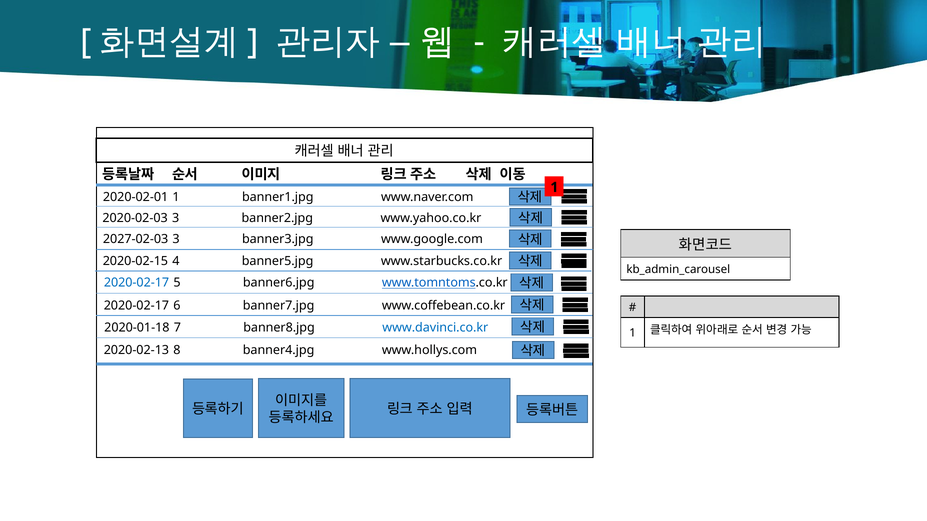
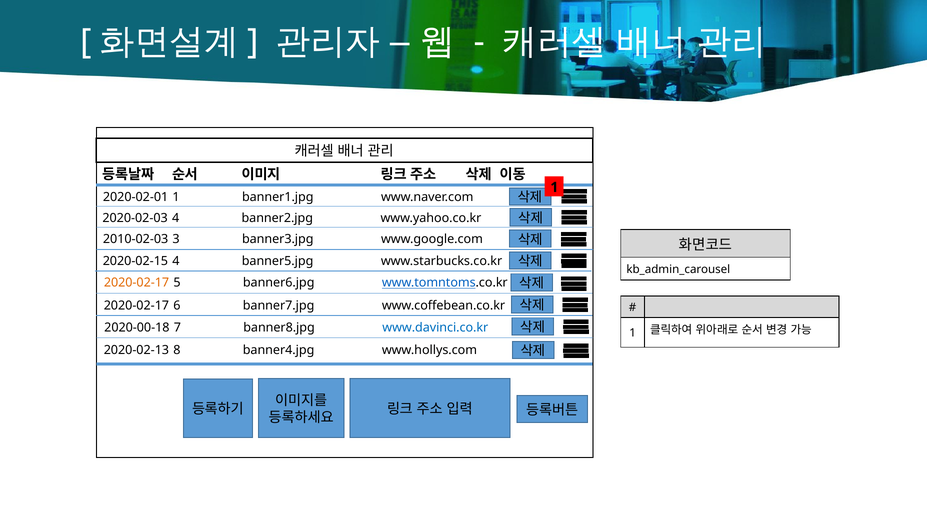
2020-02-03 3: 3 -> 4 (176, 218)
2027-02-03: 2027-02-03 -> 2010-02-03 (136, 239)
2020-02-17 colour: blue -> orange (137, 283)
2020-01-18: 2020-01-18 -> 2020-00-18 (137, 328)
